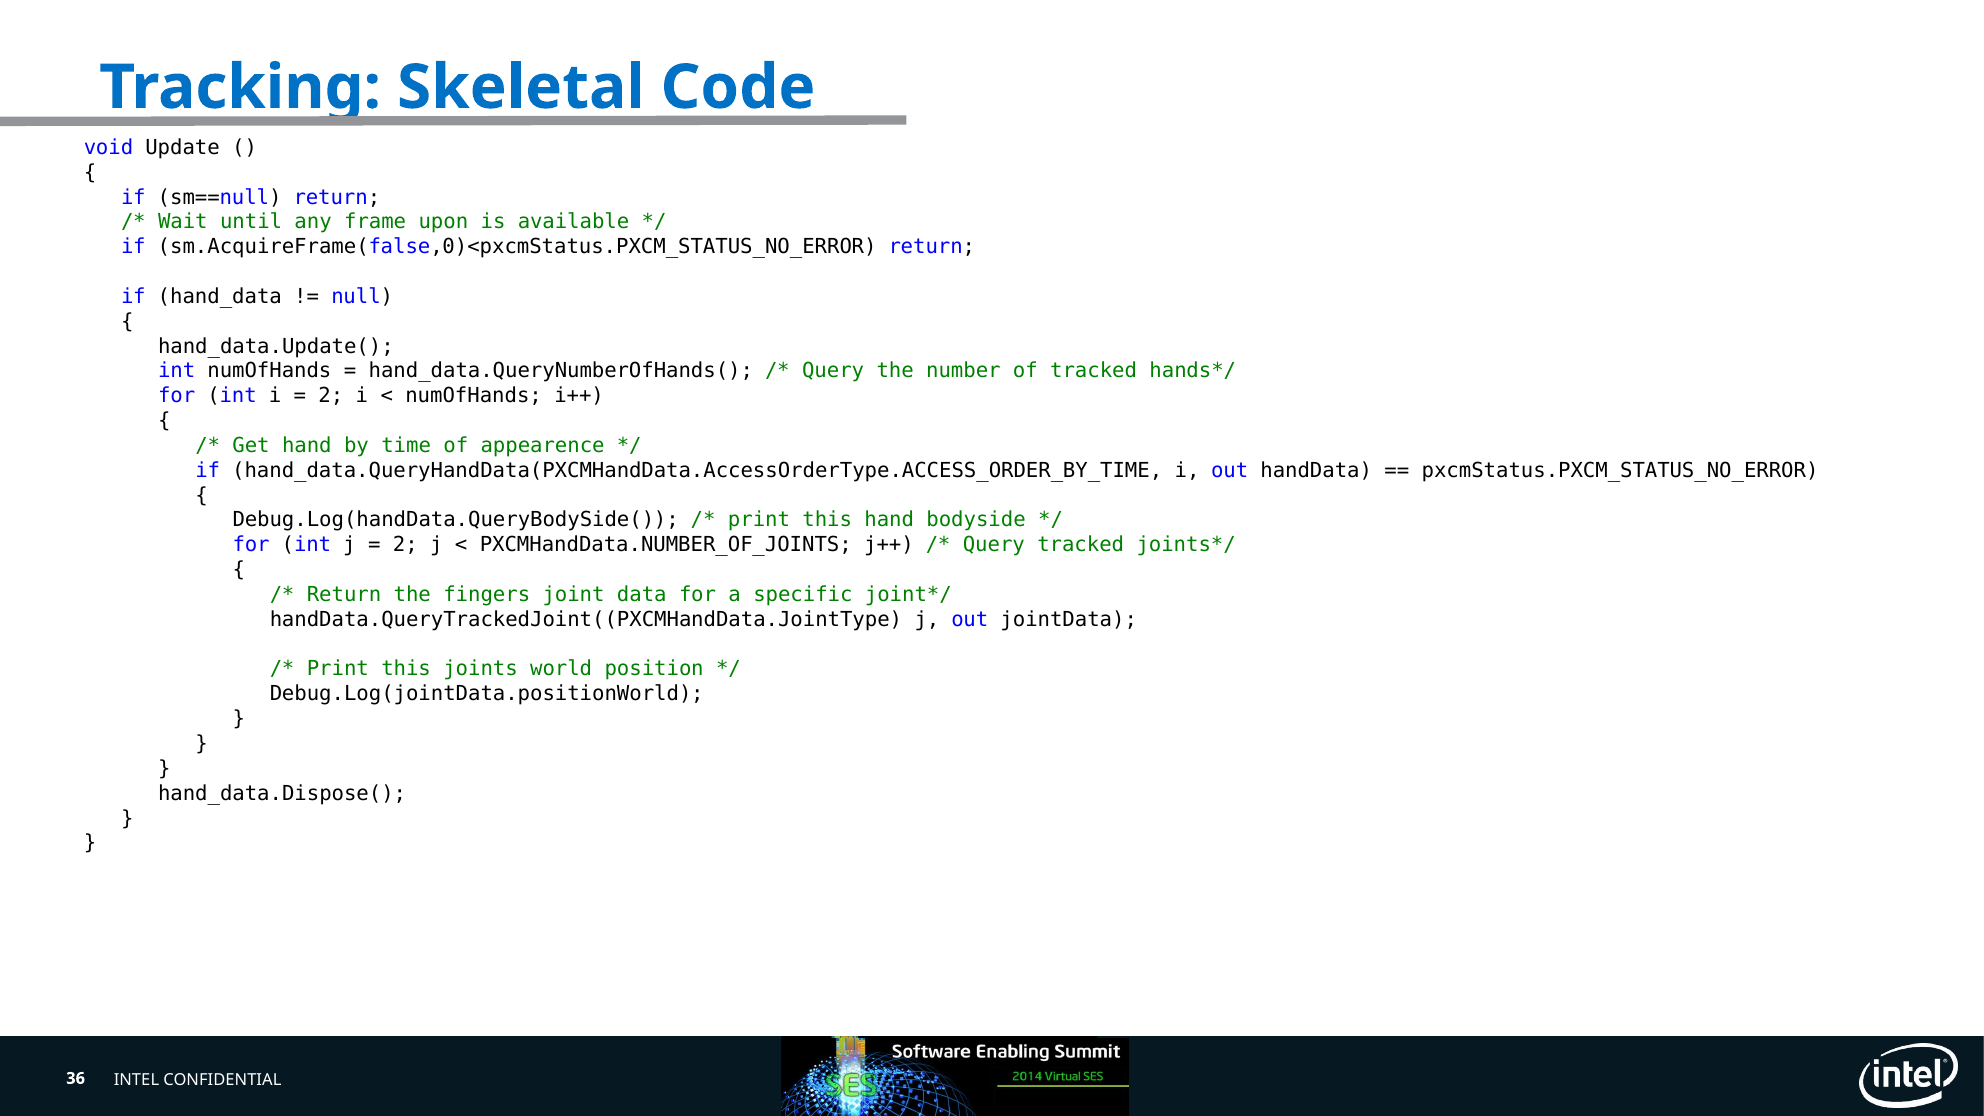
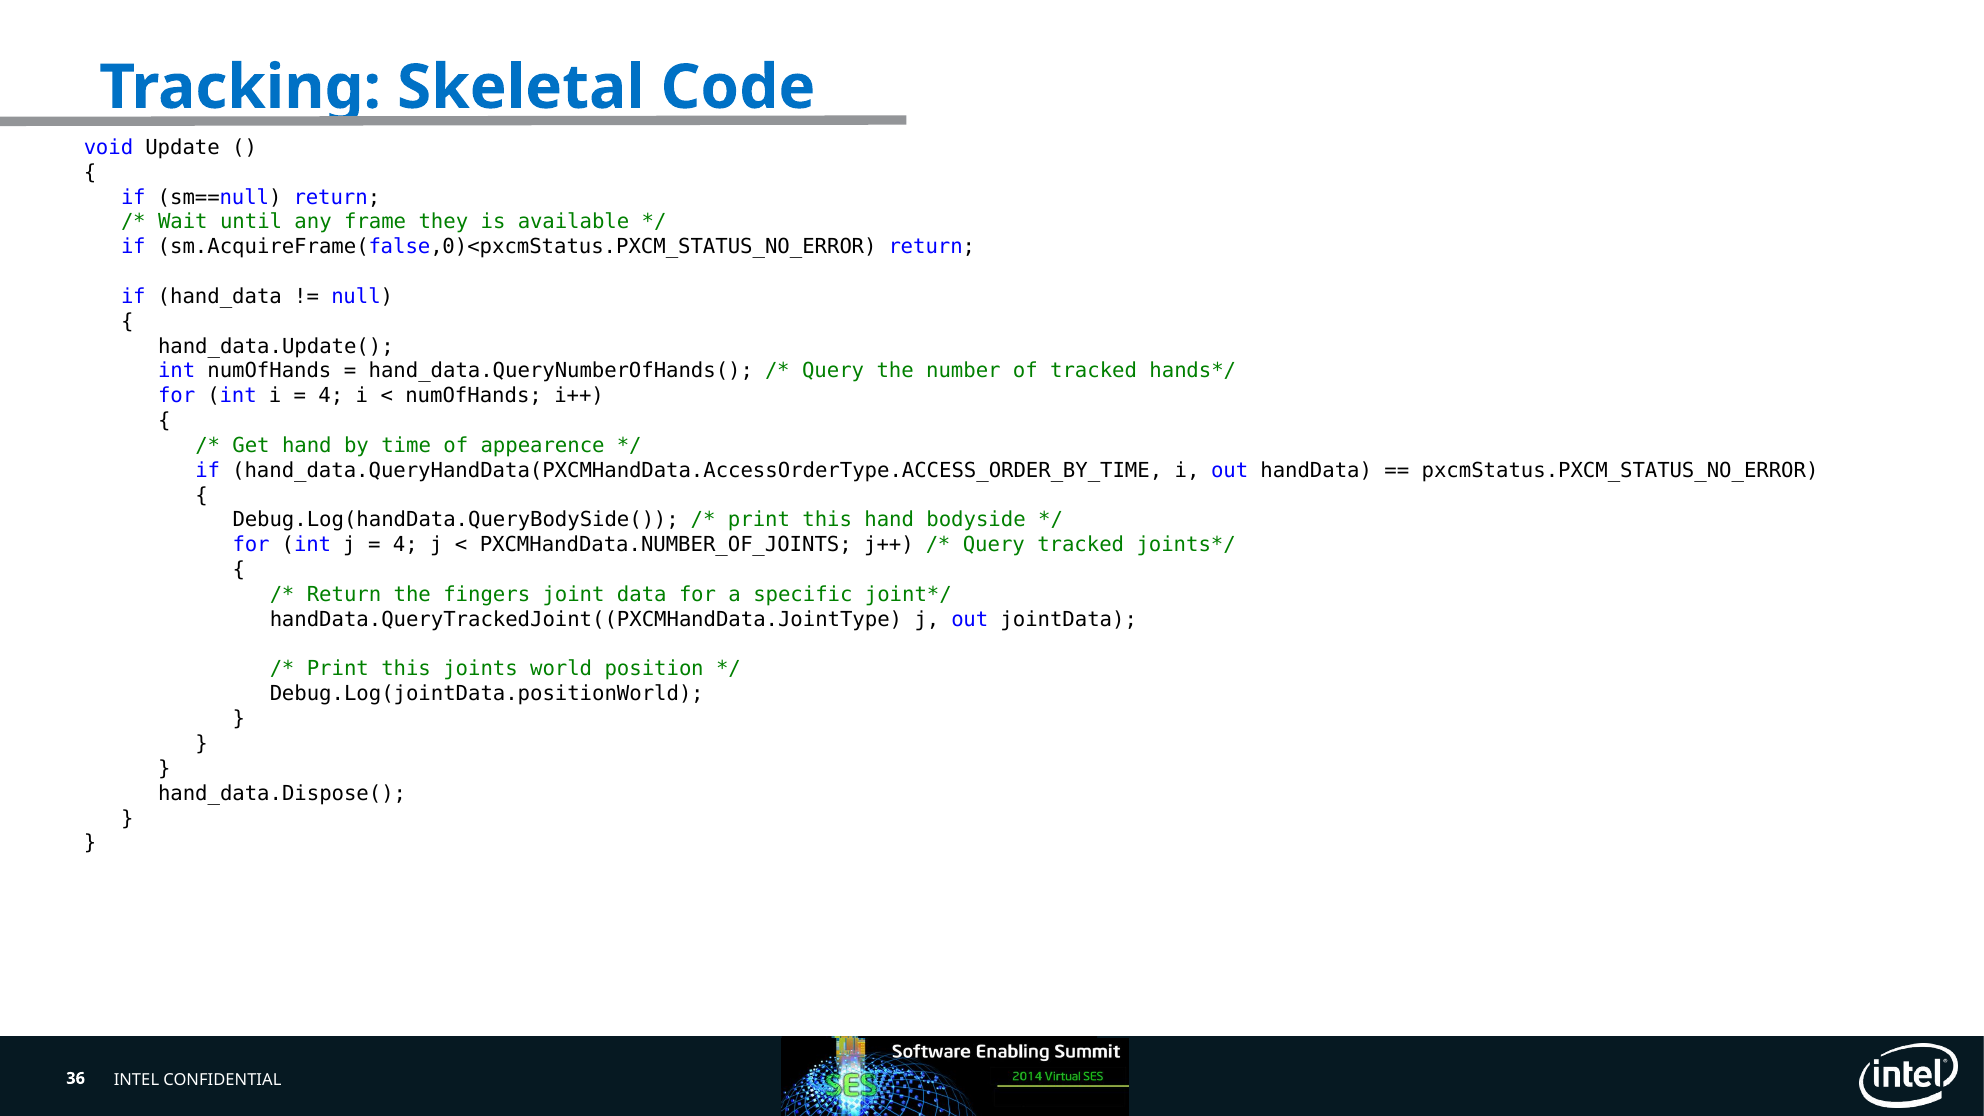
upon: upon -> they (443, 222)
2: 2 -> 4 (331, 396)
2: 2 -> 4 (405, 545)
